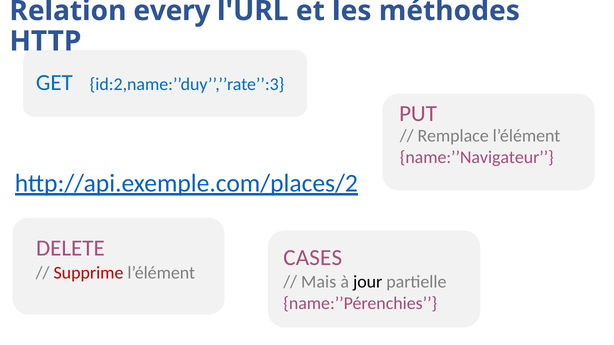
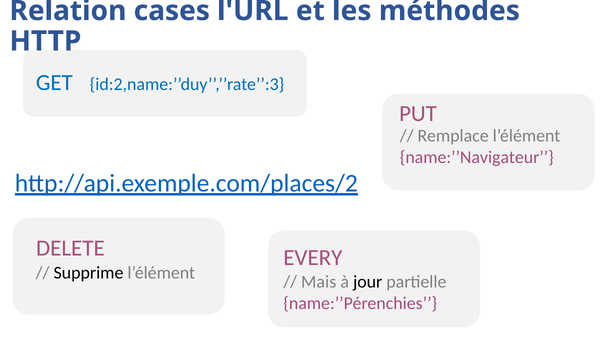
every: every -> cases (172, 11)
CASES: CASES -> EVERY (313, 258)
Supprime colour: red -> black (88, 273)
